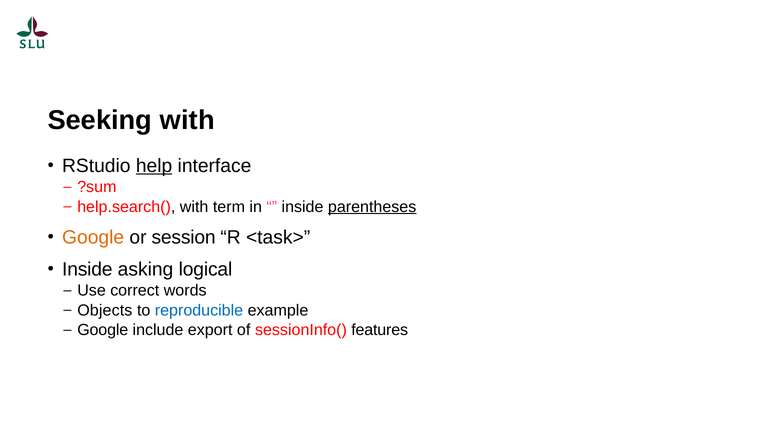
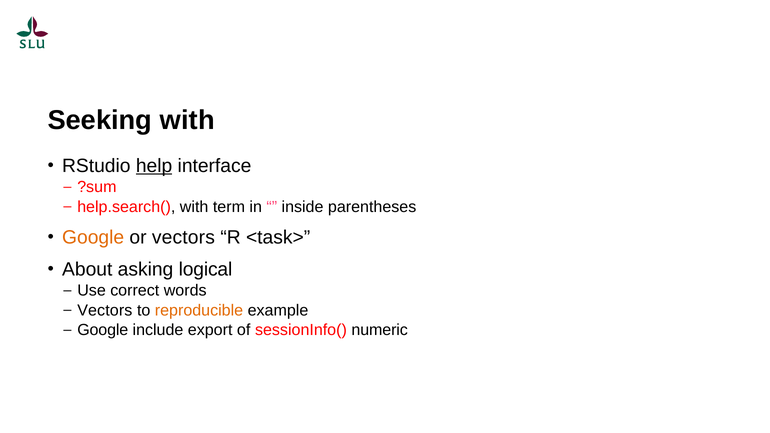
parentheses underline: present -> none (372, 207)
or session: session -> vectors (183, 237)
Inside: Inside -> About (87, 270)
Objects: Objects -> Vectors (105, 310)
reproducible colour: blue -> orange (199, 310)
features: features -> numeric (380, 330)
